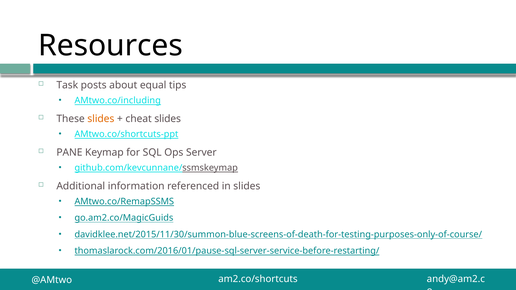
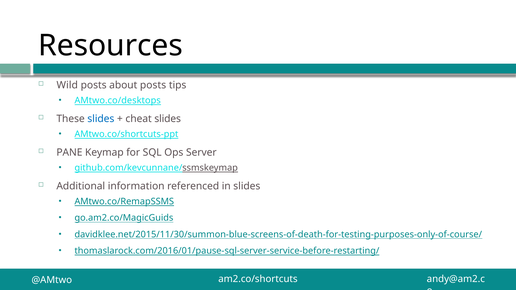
Task: Task -> Wild (67, 85)
about equal: equal -> posts (153, 85)
AMtwo.co/including: AMtwo.co/including -> AMtwo.co/desktops (118, 101)
slides colour: orange -> blue (101, 119)
